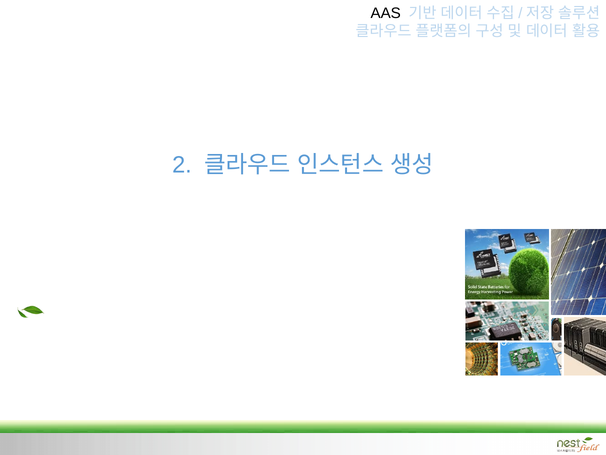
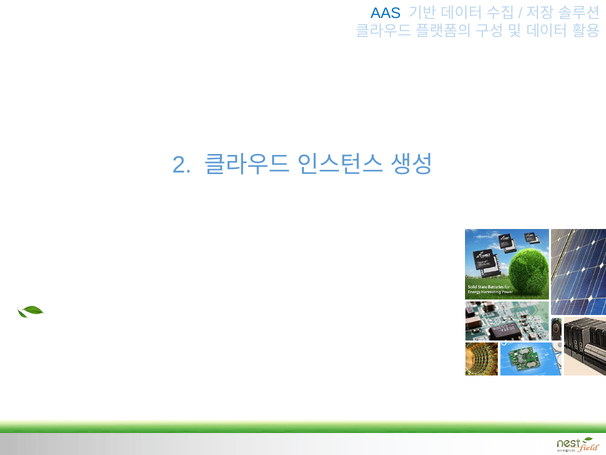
AAS colour: black -> blue (386, 13)
